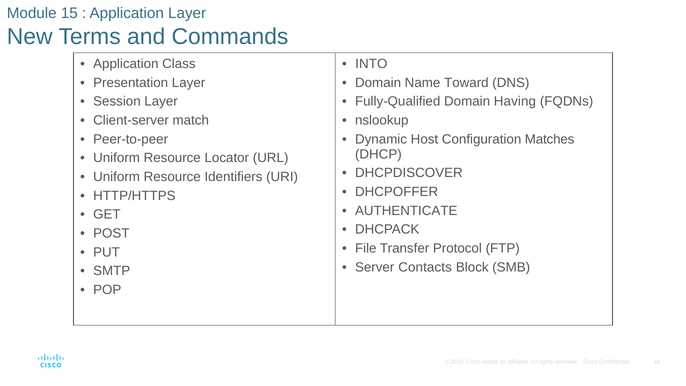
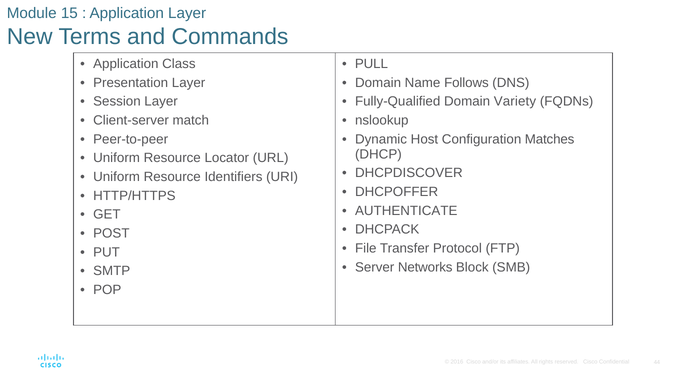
INTO: INTO -> PULL (371, 64)
Toward: Toward -> Follows (466, 83)
Having: Having -> Variety (515, 101)
Contacts: Contacts -> Networks (425, 267)
